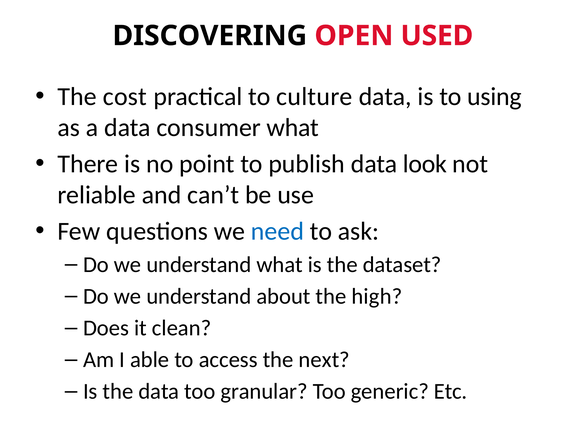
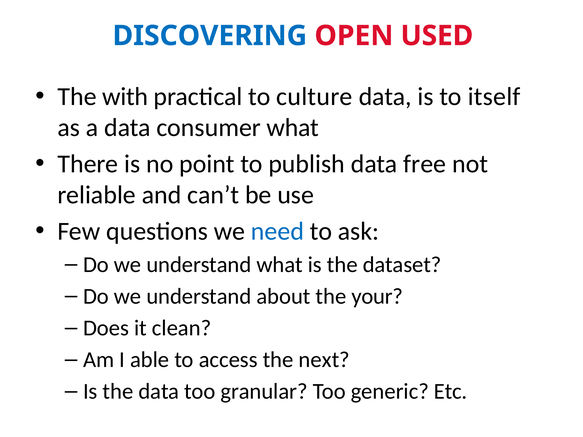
DISCOVERING colour: black -> blue (210, 36)
cost: cost -> with (125, 97)
using: using -> itself (494, 97)
look: look -> free (425, 164)
high: high -> your (377, 297)
